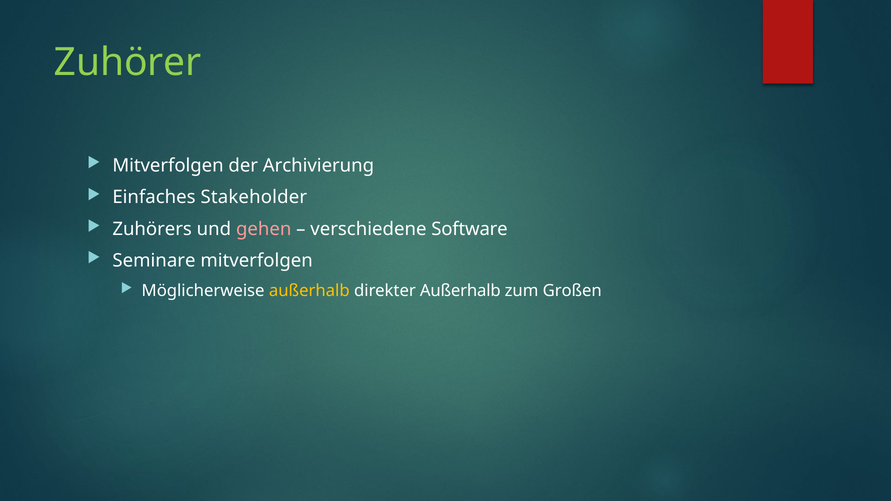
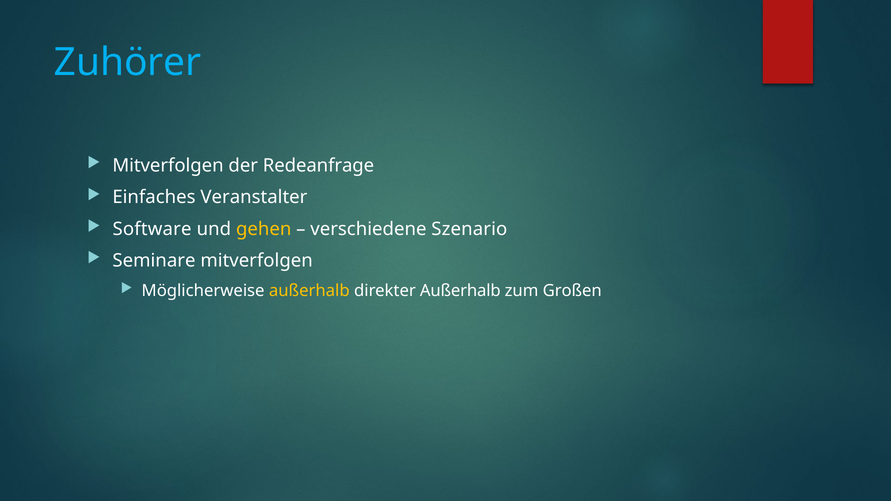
Zuhörer colour: light green -> light blue (128, 63)
Archivierung: Archivierung -> Redeanfrage (318, 166)
Stakeholder: Stakeholder -> Veranstalter (254, 197)
Zuhörers: Zuhörers -> Software (152, 229)
gehen colour: pink -> yellow (264, 229)
Software: Software -> Szenario (469, 229)
